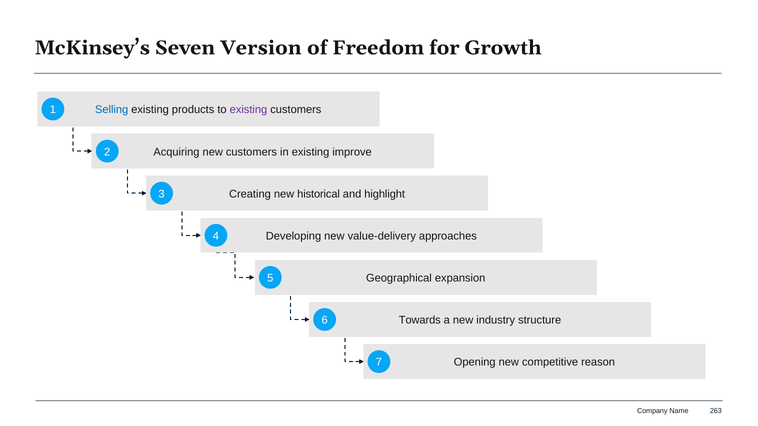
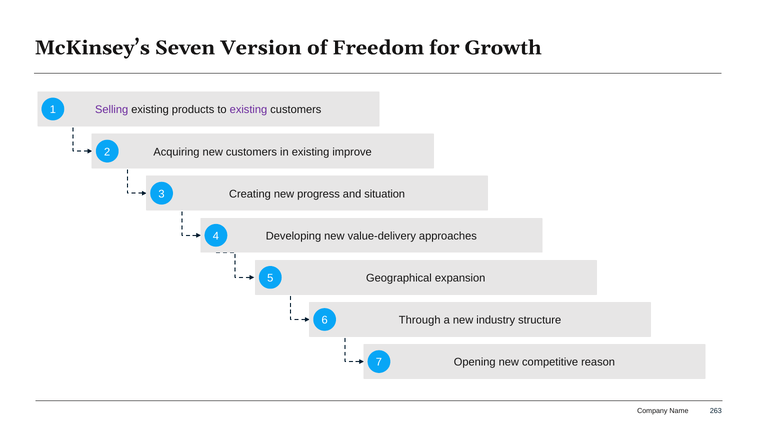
Selling colour: blue -> purple (112, 110)
historical: historical -> progress (319, 194)
highlight: highlight -> situation (385, 194)
Towards: Towards -> Through (420, 321)
